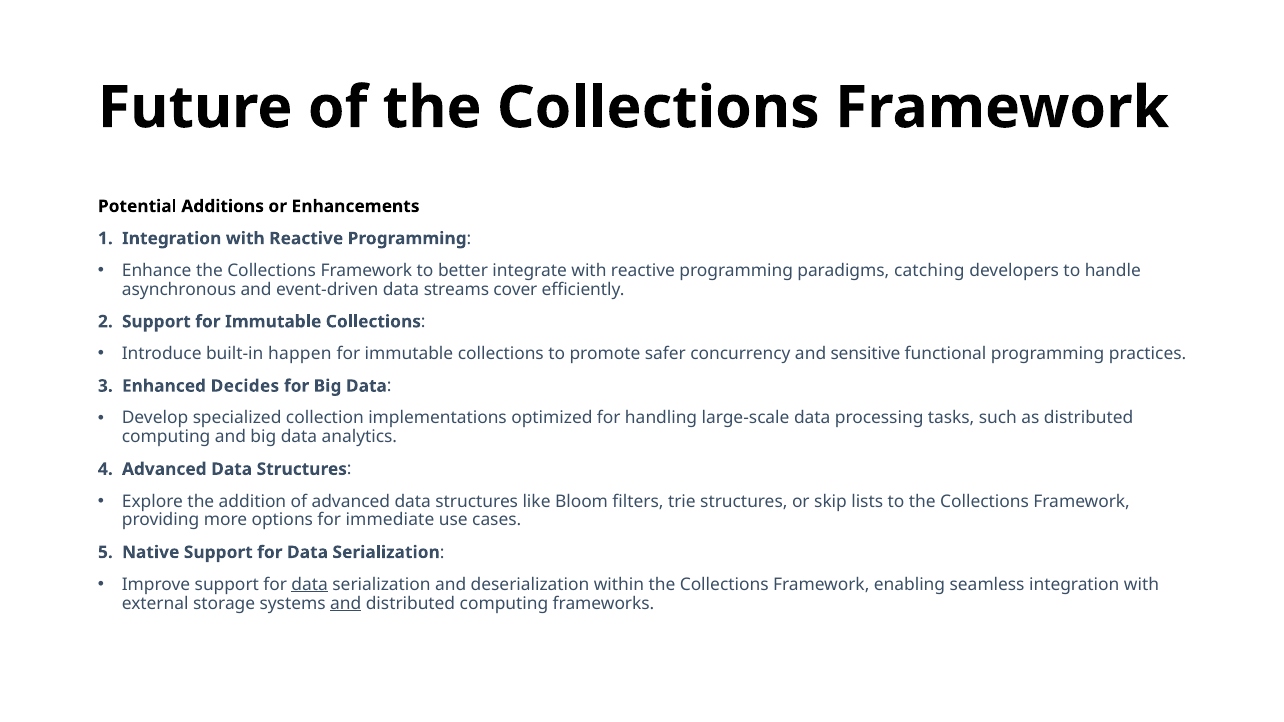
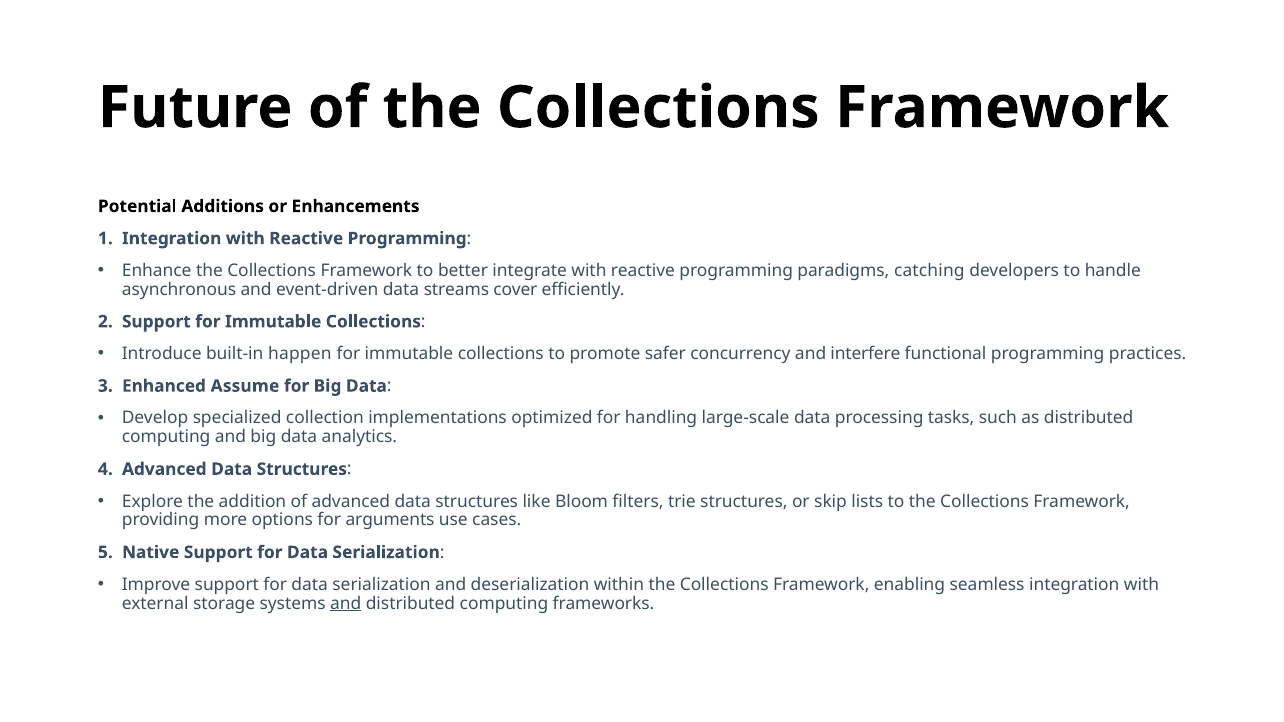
sensitive: sensitive -> interfere (865, 354)
Decides: Decides -> Assume (245, 386)
immediate: immediate -> arguments (390, 520)
data underline: present -> none (310, 585)
